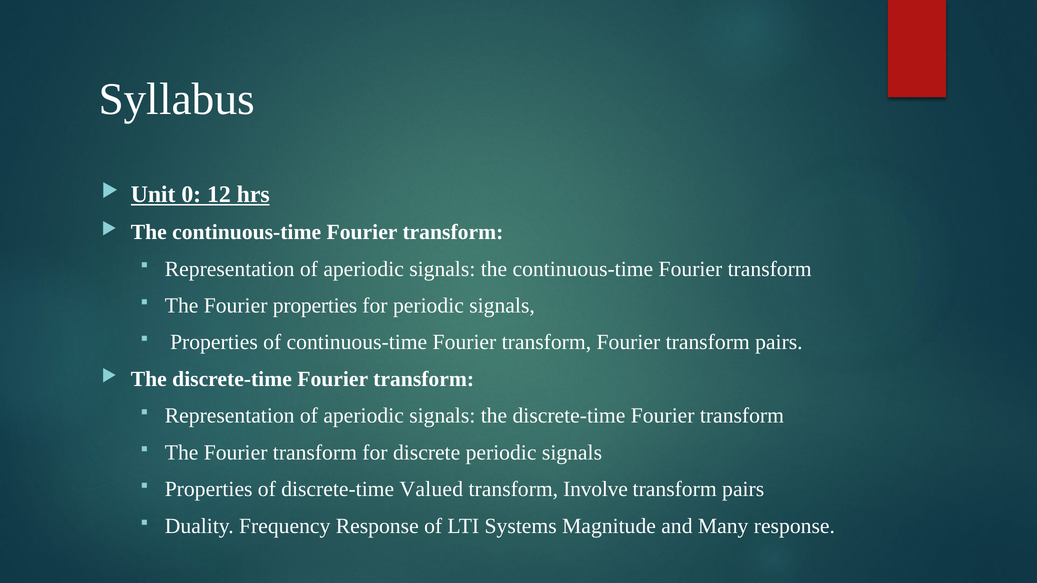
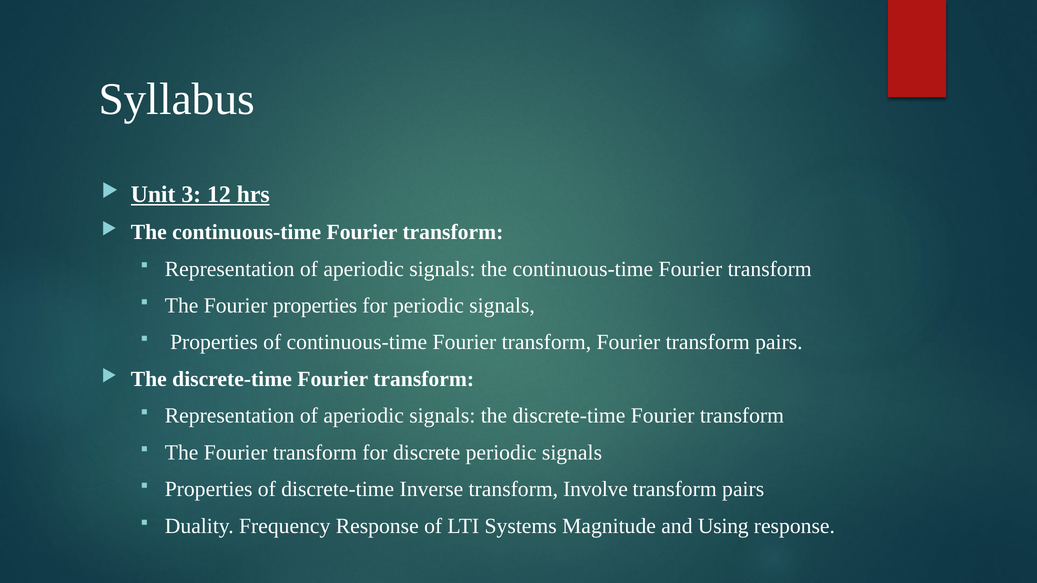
0: 0 -> 3 (191, 194)
Valued: Valued -> Inverse (431, 490)
Many: Many -> Using (723, 526)
